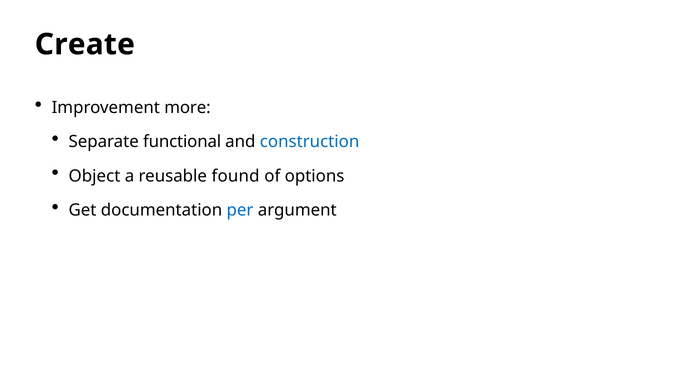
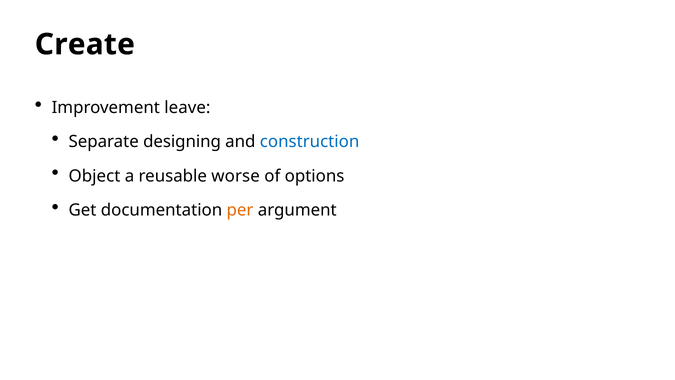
more: more -> leave (187, 108)
functional: functional -> designing (182, 142)
found: found -> worse (236, 176)
per colour: blue -> orange (240, 210)
